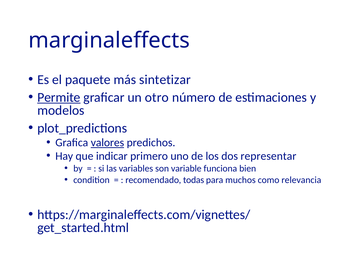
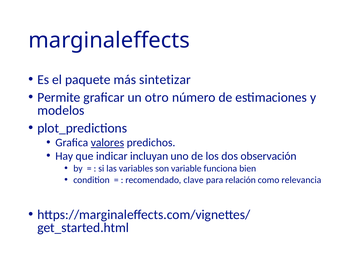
Permite underline: present -> none (59, 97)
primero: primero -> incluyan (149, 156)
representar: representar -> observación (269, 156)
todas: todas -> clave (194, 180)
muchos: muchos -> relación (241, 180)
